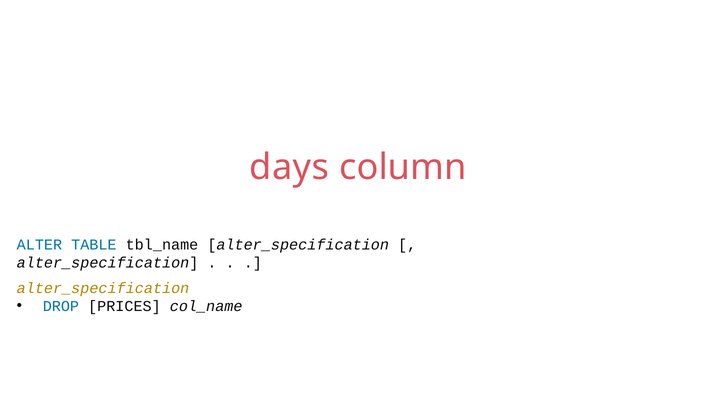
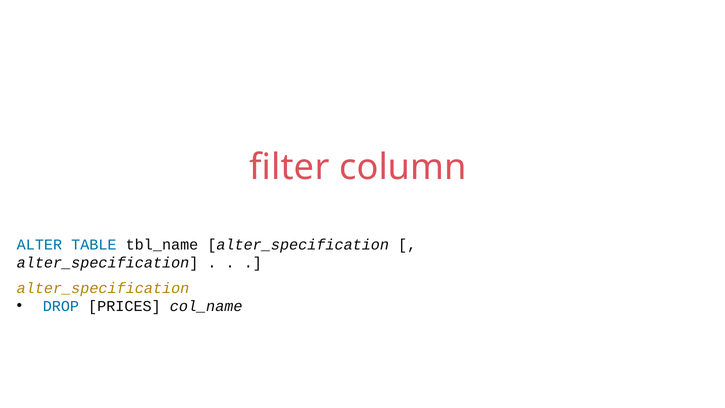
days: days -> filter (289, 167)
